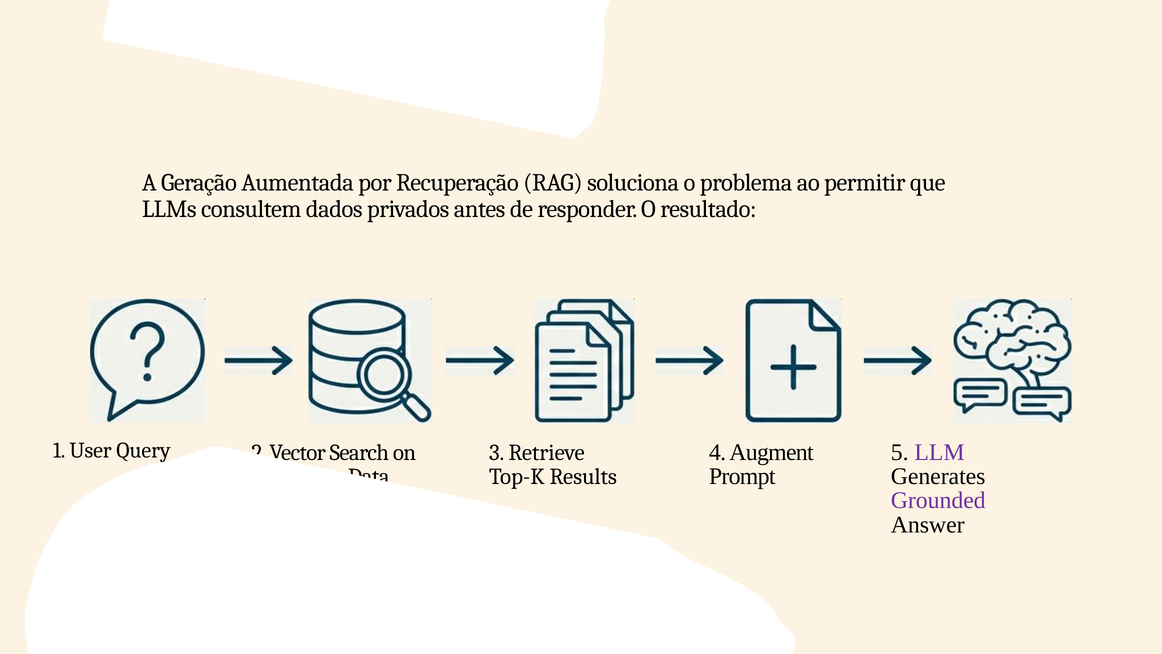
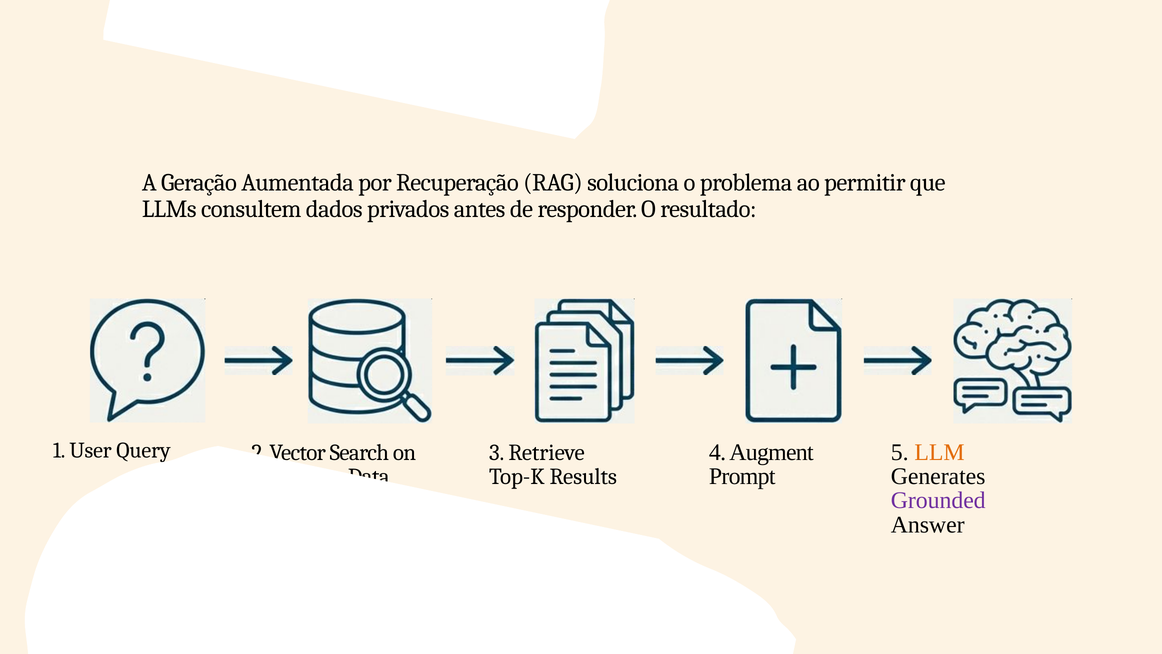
LLM colour: purple -> orange (940, 452)
